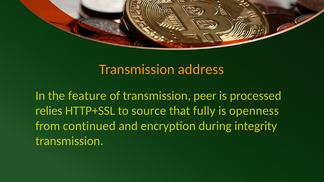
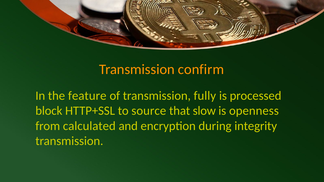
address: address -> confirm (201, 69)
peer: peer -> fully (205, 96)
relies: relies -> block (49, 111)
fully: fully -> slow (204, 111)
continued: continued -> calculated (89, 126)
